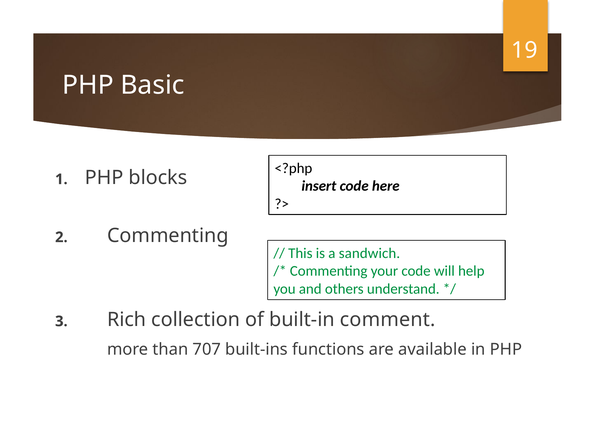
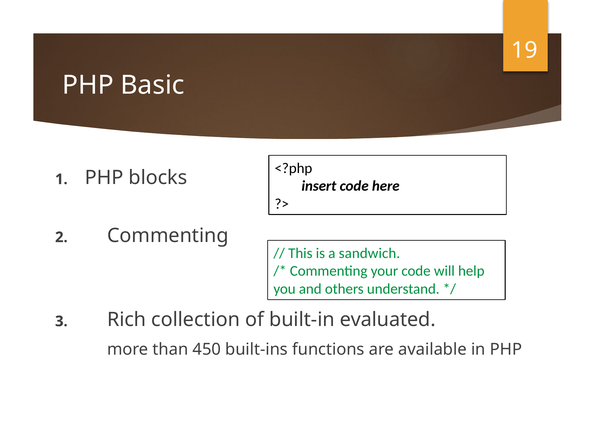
comment: comment -> evaluated (388, 320)
707: 707 -> 450 (207, 350)
